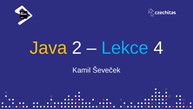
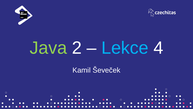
Java colour: yellow -> light green (48, 48)
